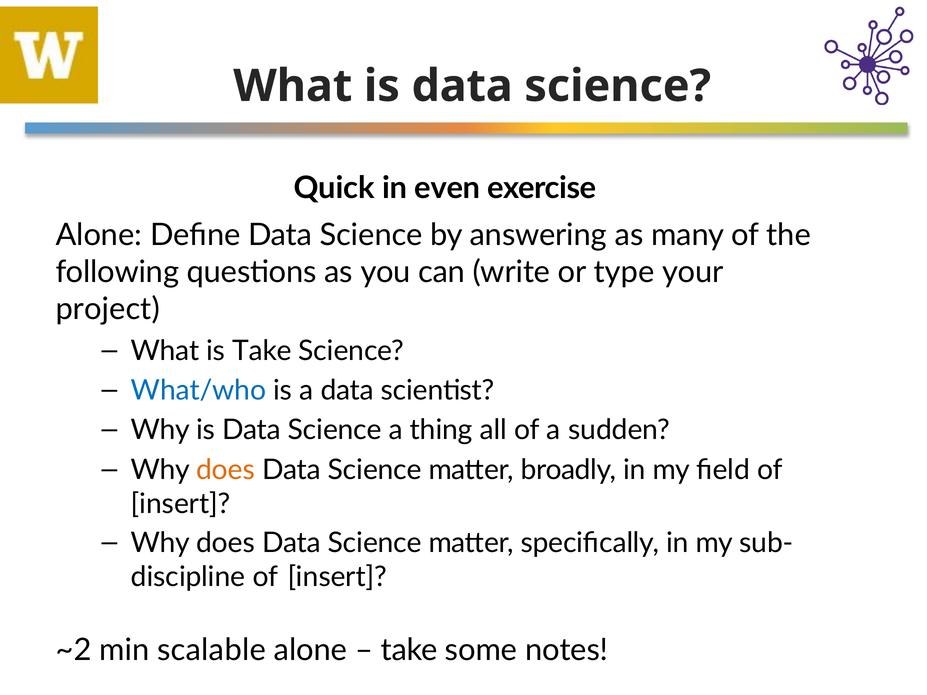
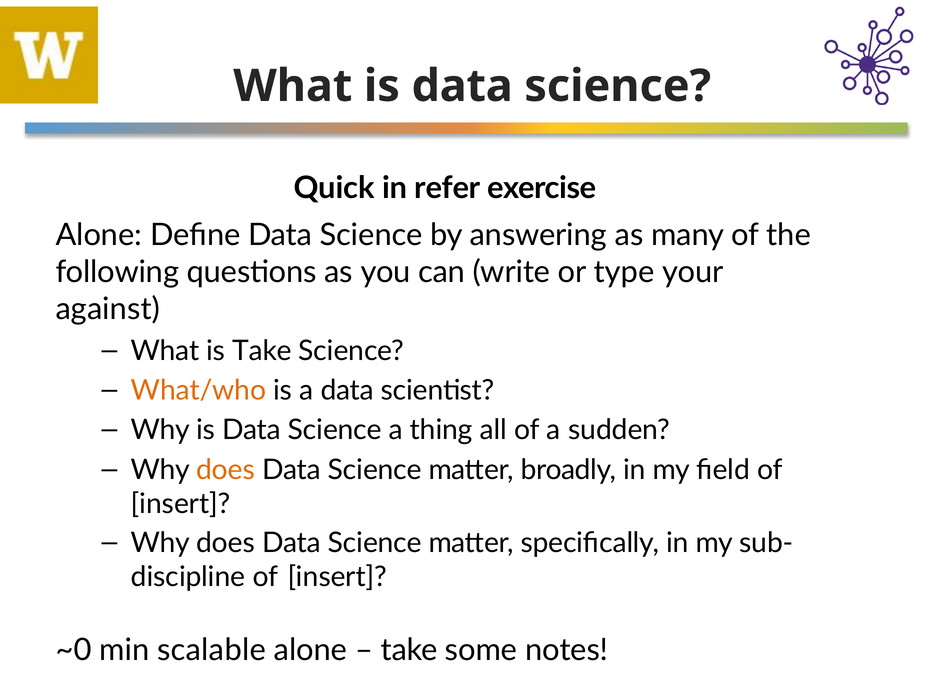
even: even -> refer (447, 188)
project: project -> against (108, 309)
What/who colour: blue -> orange (199, 391)
~2: ~2 -> ~0 (74, 650)
